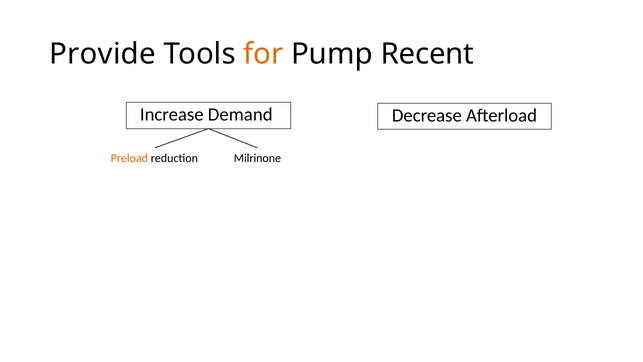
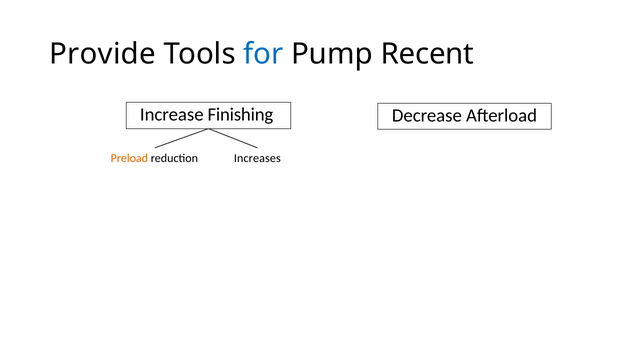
for colour: orange -> blue (263, 54)
Demand: Demand -> Finishing (240, 115)
Milrinone: Milrinone -> Increases (257, 158)
